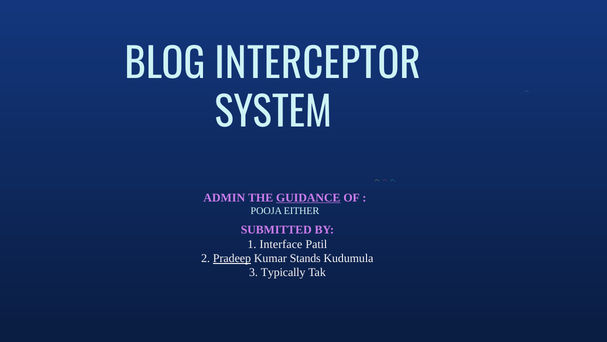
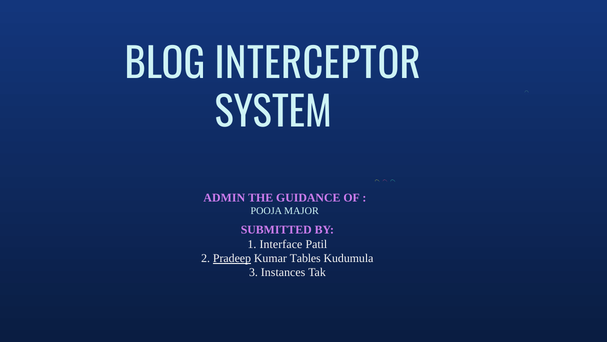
GUIDANCE underline: present -> none (308, 197)
EITHER: EITHER -> MAJOR (301, 210)
Stands: Stands -> Tables (305, 258)
Typically: Typically -> Instances (283, 272)
